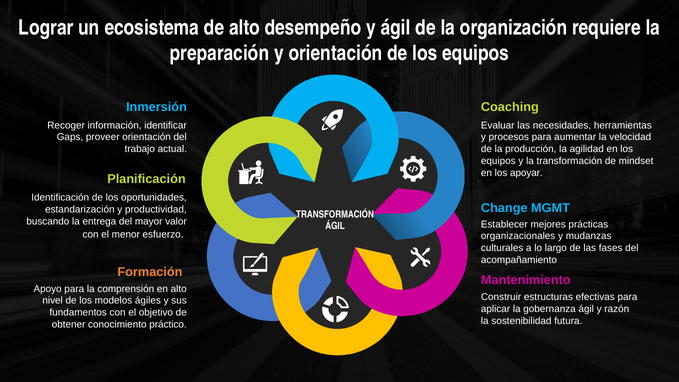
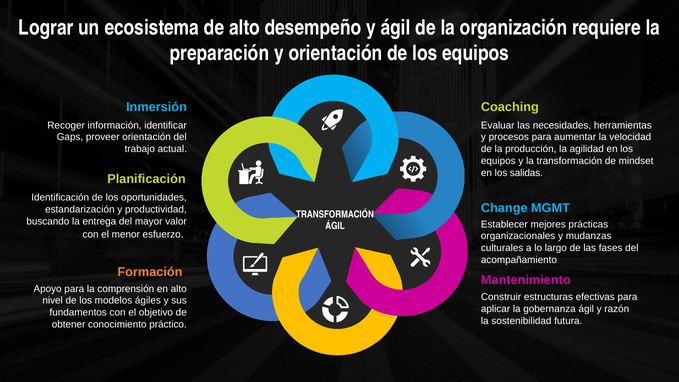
apoyar: apoyar -> salidas (526, 173)
